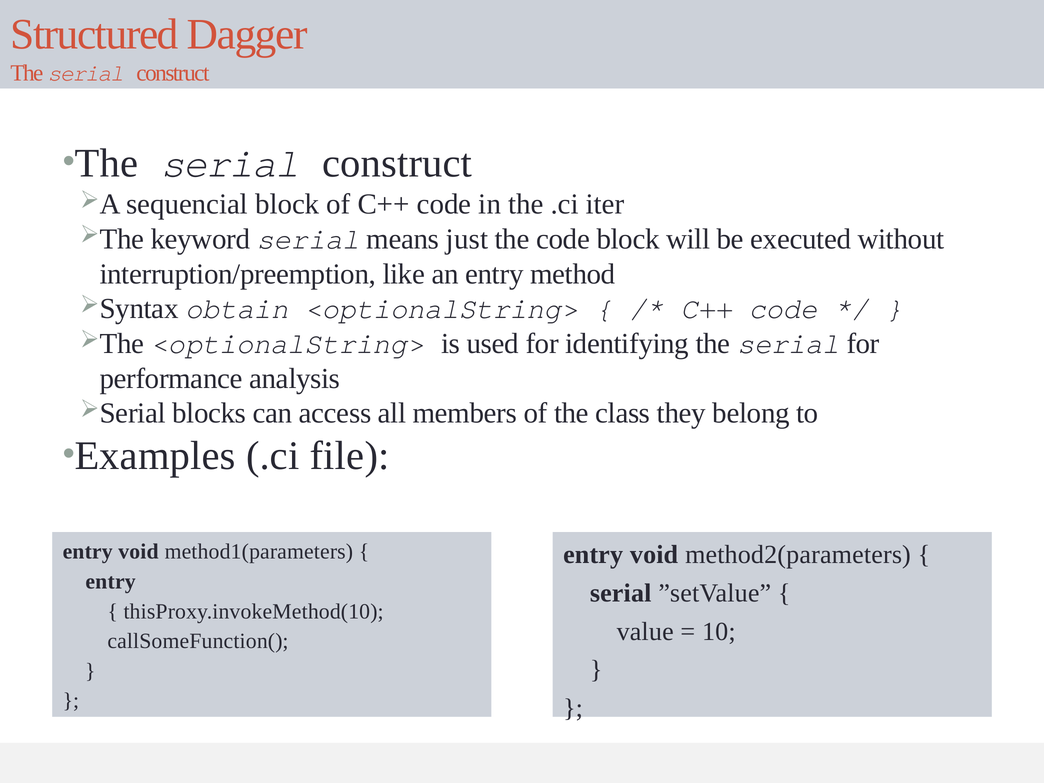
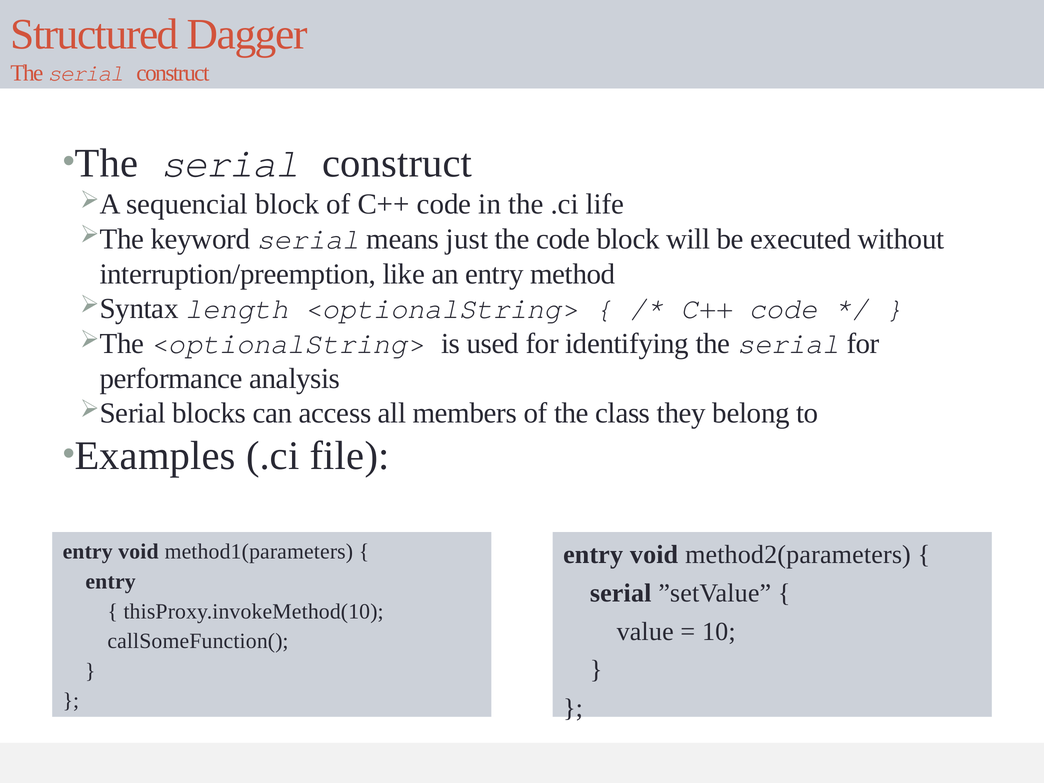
iter: iter -> life (605, 204)
obtain: obtain -> length (237, 309)
